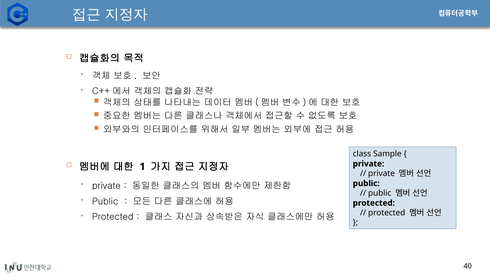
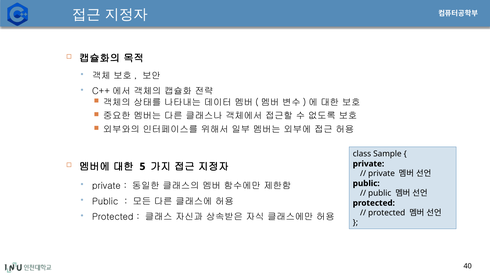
1: 1 -> 5 (142, 166)
